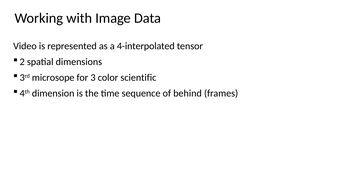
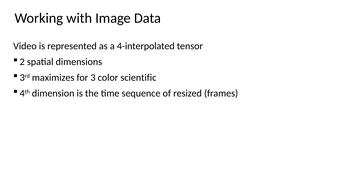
microsope: microsope -> maximizes (53, 78)
behind: behind -> resized (188, 93)
